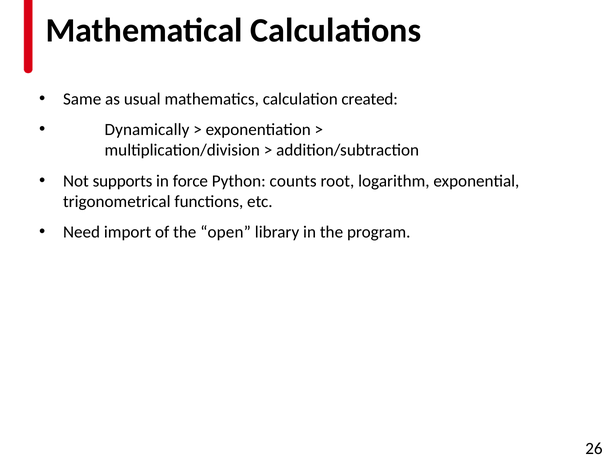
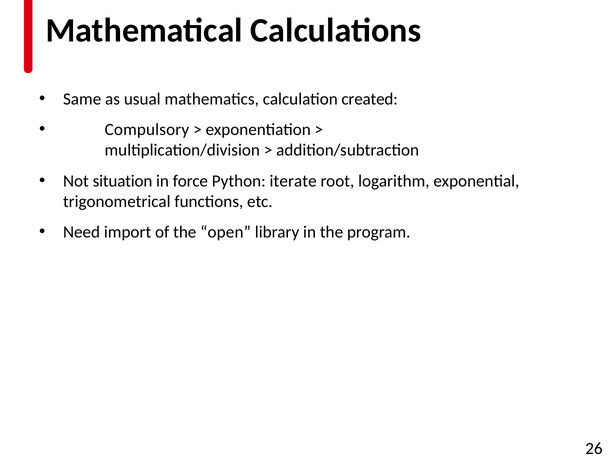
Dynamically: Dynamically -> Compulsory (147, 130)
supports: supports -> situation (123, 181)
counts: counts -> iterate (293, 181)
